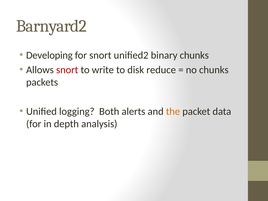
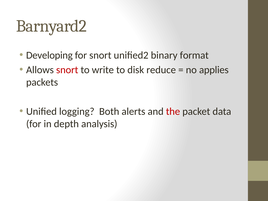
binary chunks: chunks -> format (194, 55)
no chunks: chunks -> applies (214, 70)
the colour: orange -> red (173, 111)
